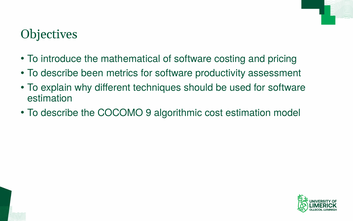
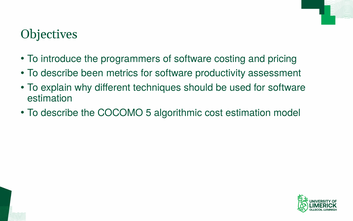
mathematical: mathematical -> programmers (131, 59)
9: 9 -> 5 (149, 113)
